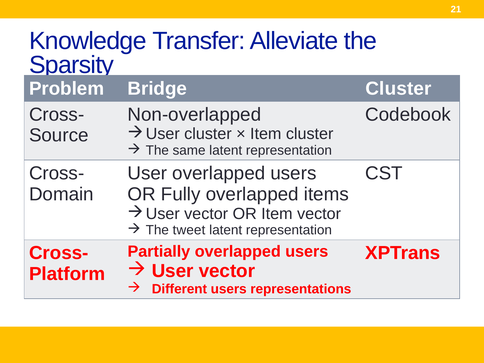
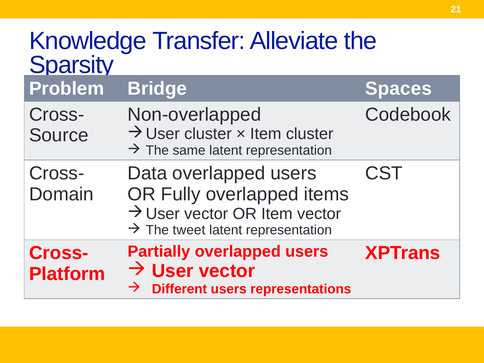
Bridge Cluster: Cluster -> Spaces (399, 89)
User: User -> Data (147, 173)
